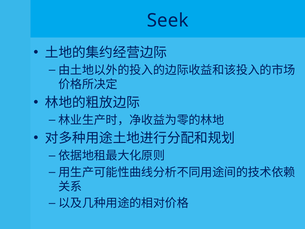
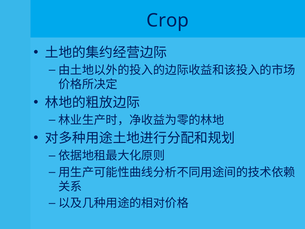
Seek: Seek -> Crop (168, 20)
